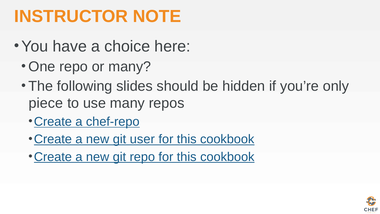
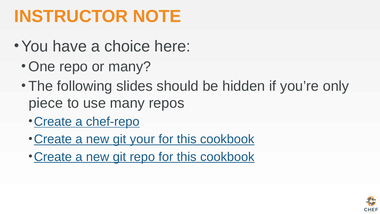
user: user -> your (142, 139)
